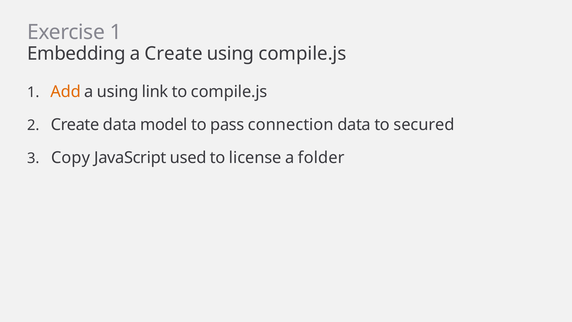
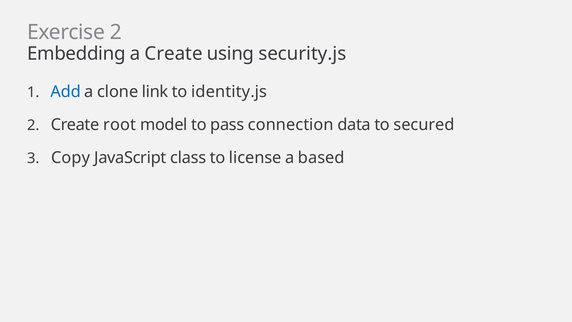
Exercise 1: 1 -> 2 (116, 32)
using compile.js: compile.js -> security.js (302, 54)
Add colour: orange -> blue (66, 92)
a using: using -> clone (118, 92)
to compile.js: compile.js -> identity.js (229, 92)
Create data: data -> root (120, 125)
used: used -> class (188, 158)
folder: folder -> based (321, 158)
